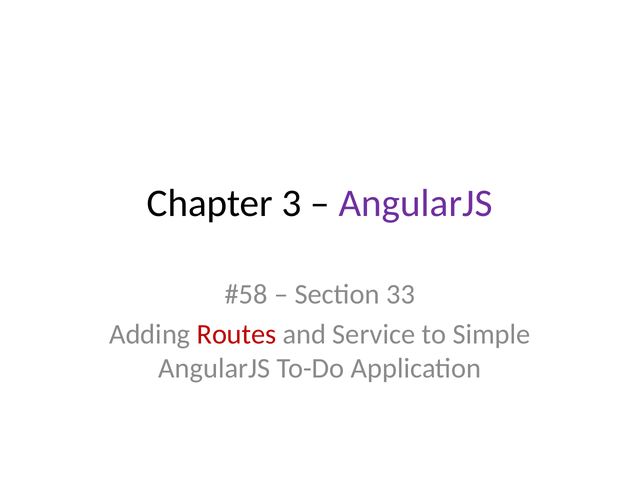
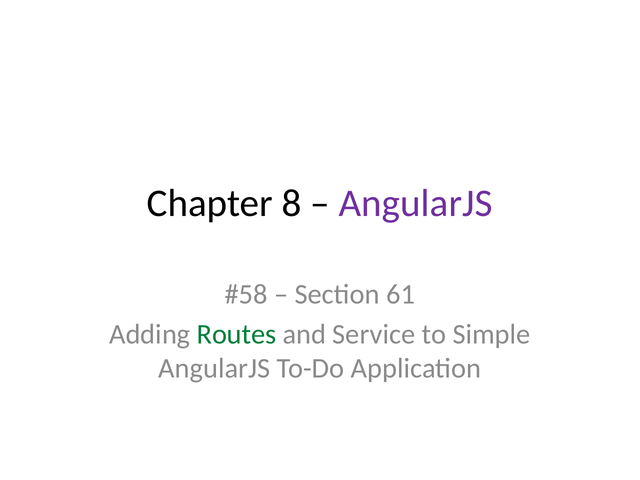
3: 3 -> 8 (292, 203)
33: 33 -> 61 (401, 294)
Routes colour: red -> green (236, 334)
